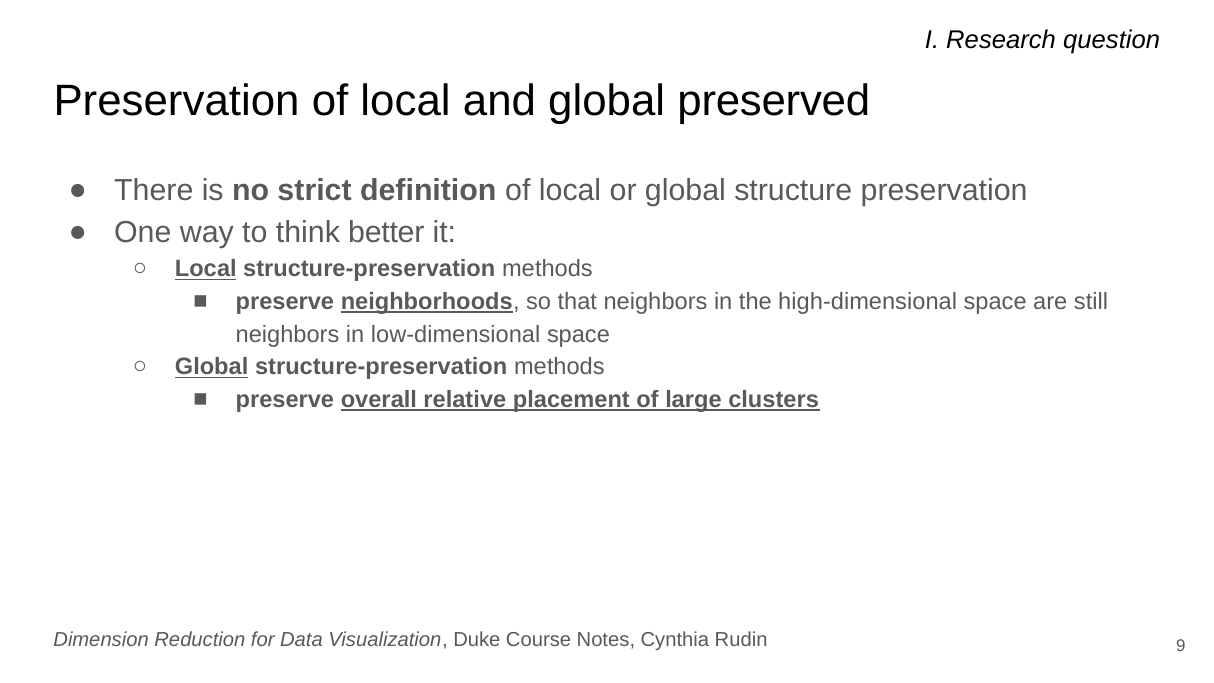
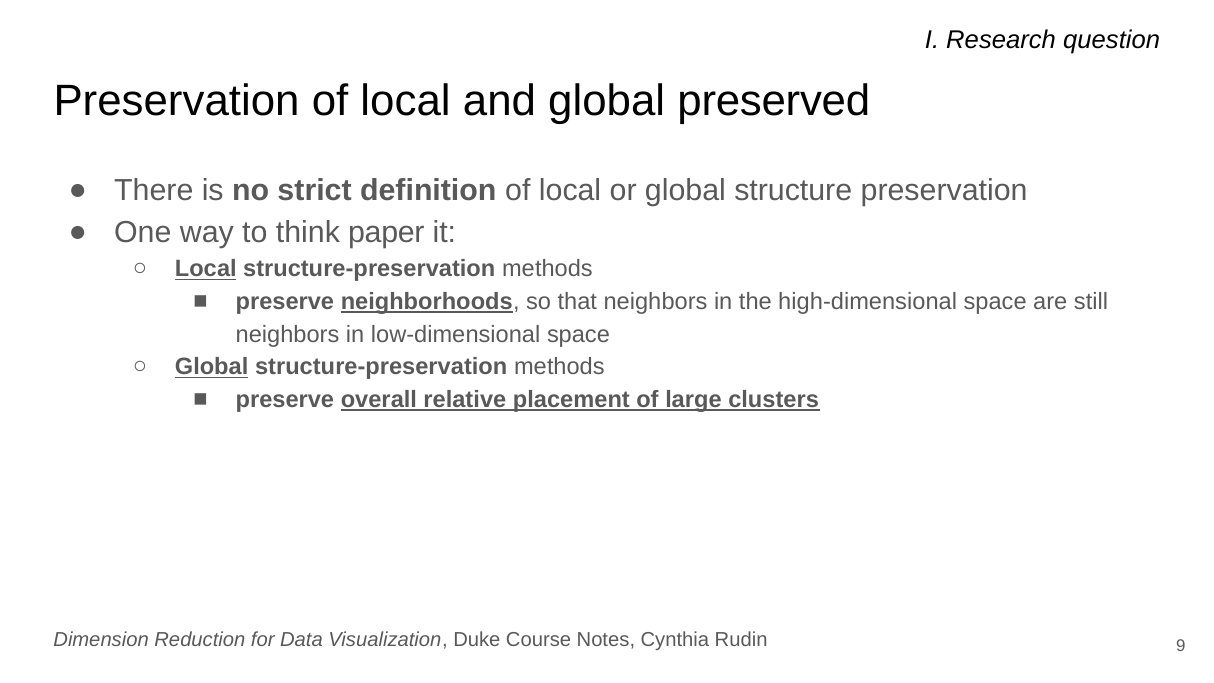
better: better -> paper (386, 233)
